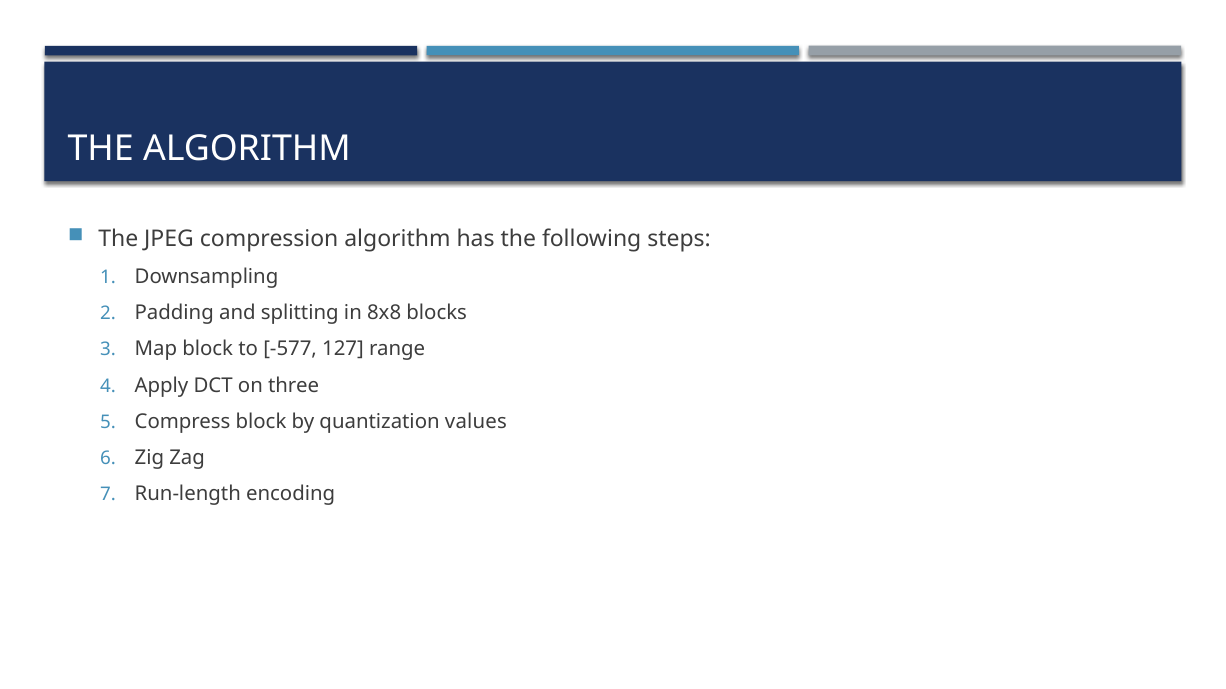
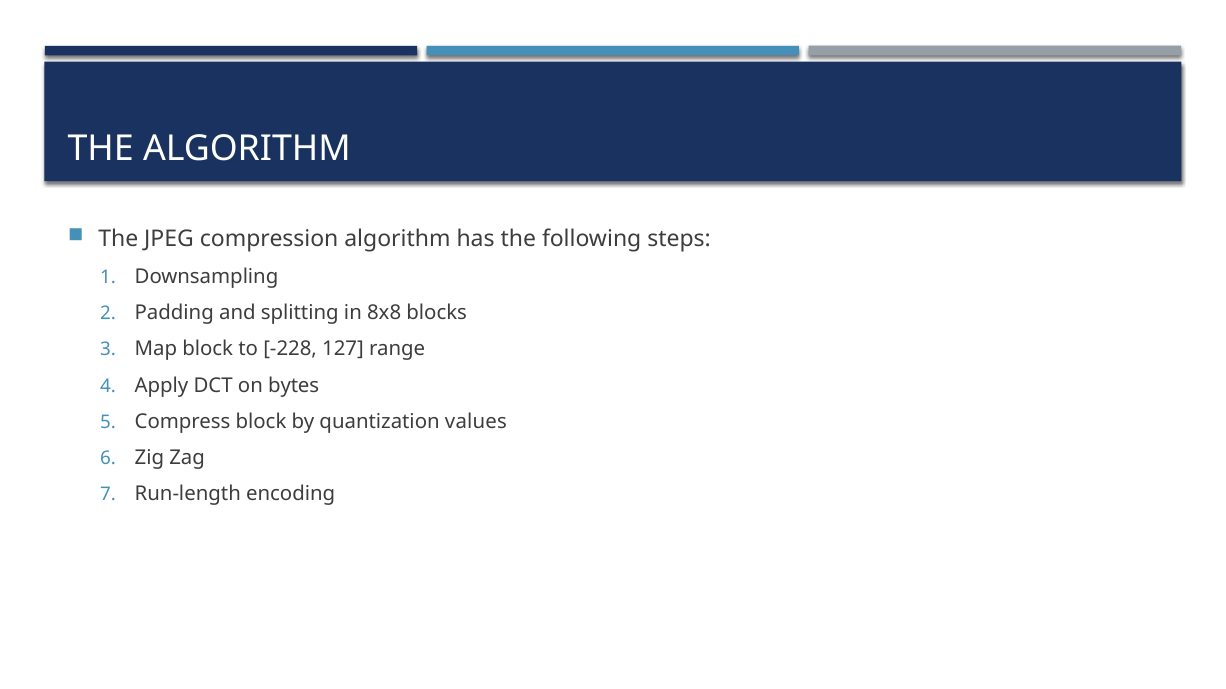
-577: -577 -> -228 (290, 349)
three: three -> bytes (294, 386)
